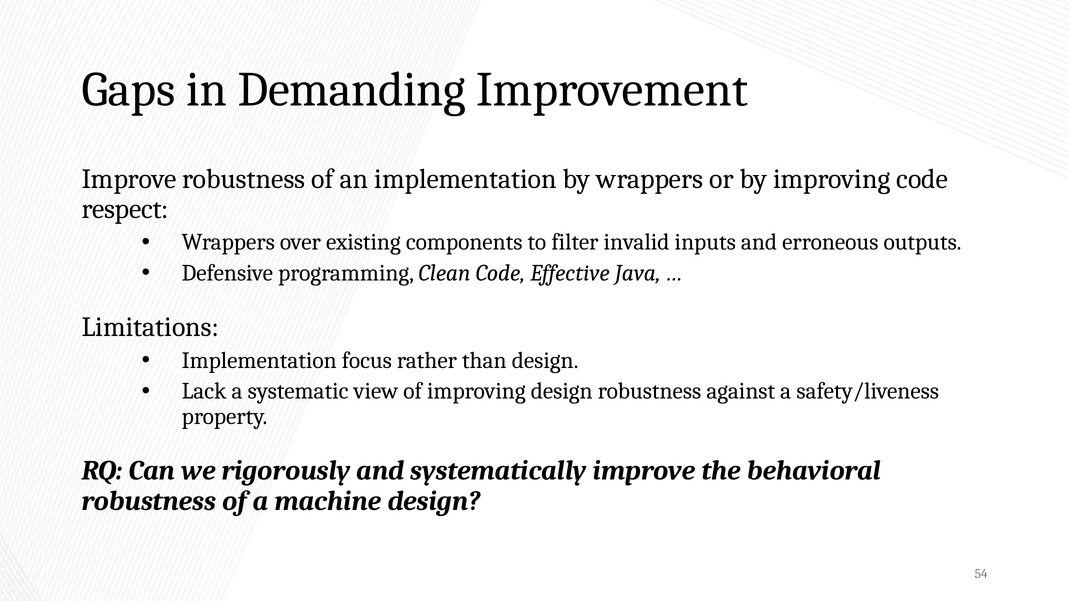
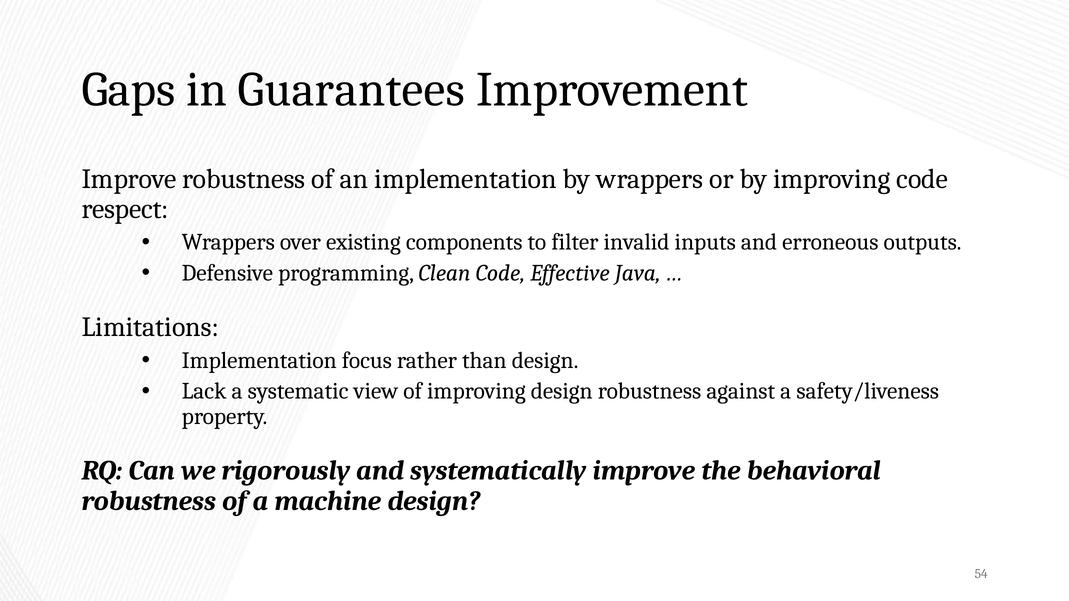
Demanding: Demanding -> Guarantees (351, 90)
